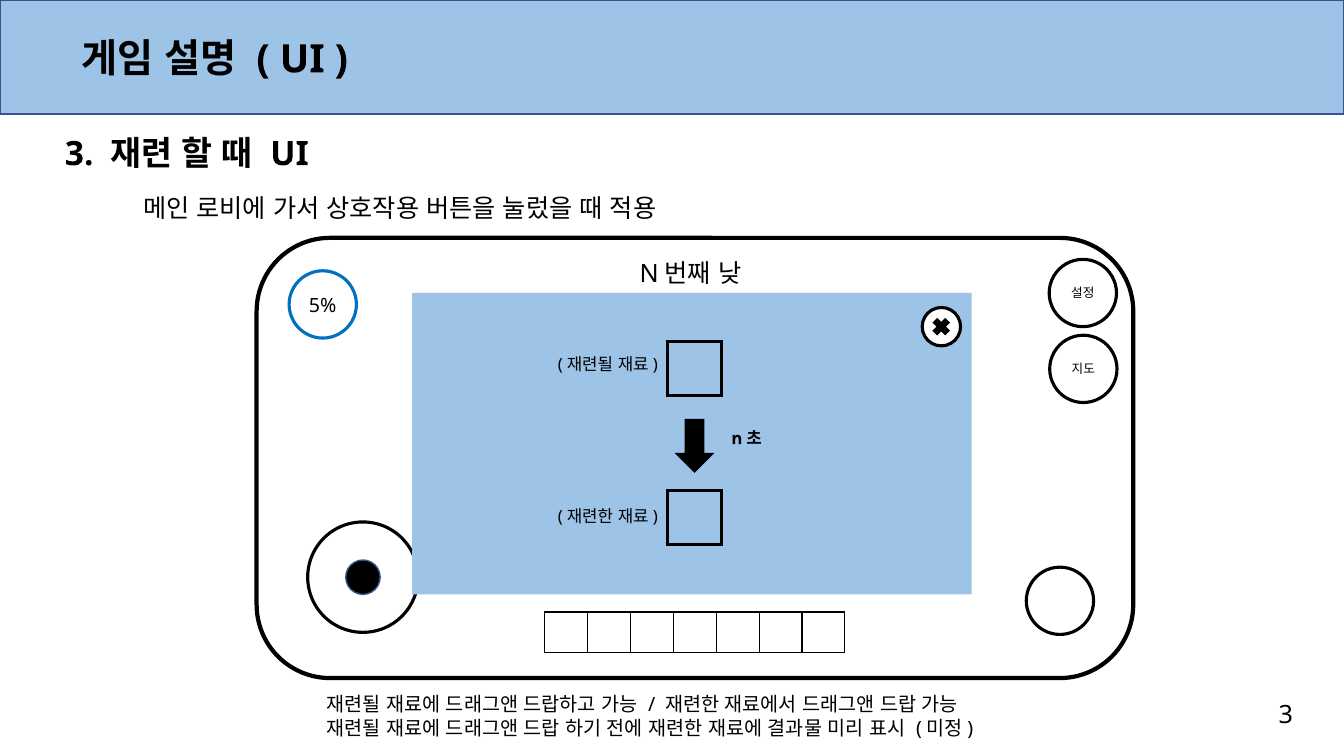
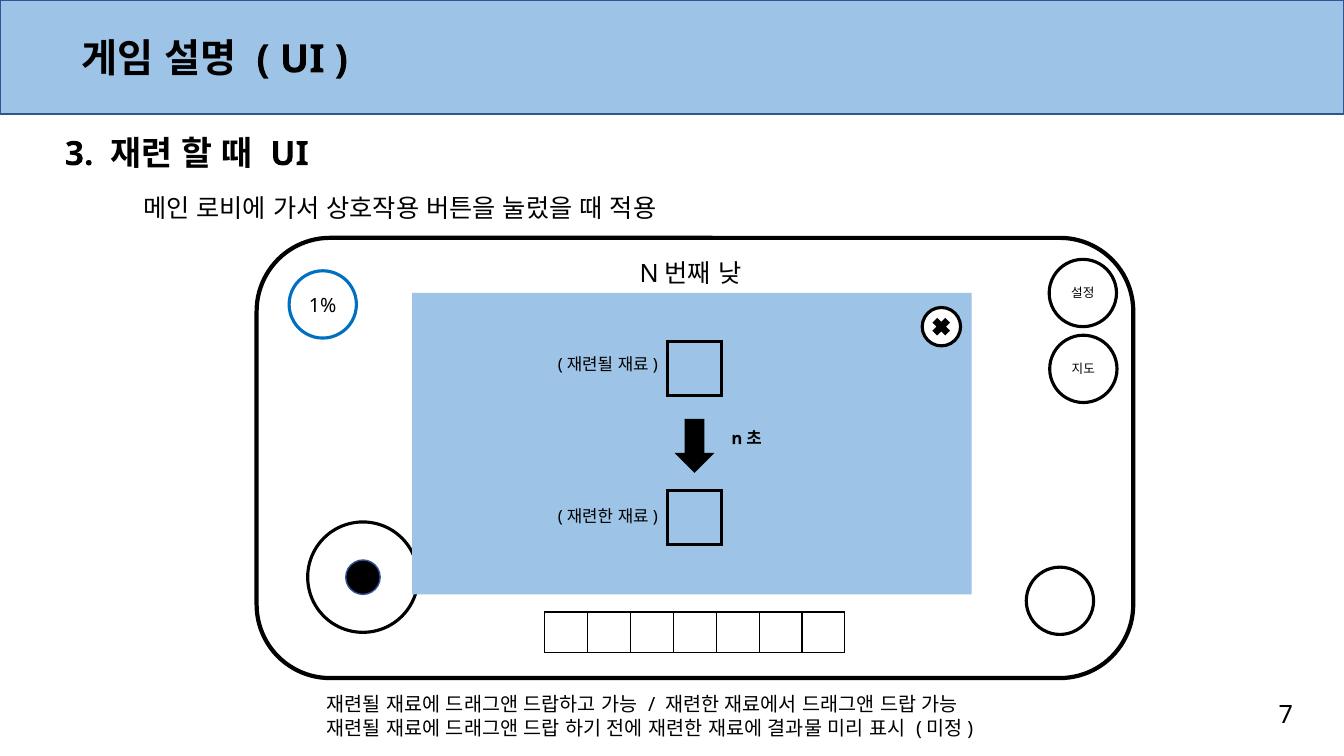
5%: 5% -> 1% (323, 306)
3: 3 -> 7 (1286, 715)
